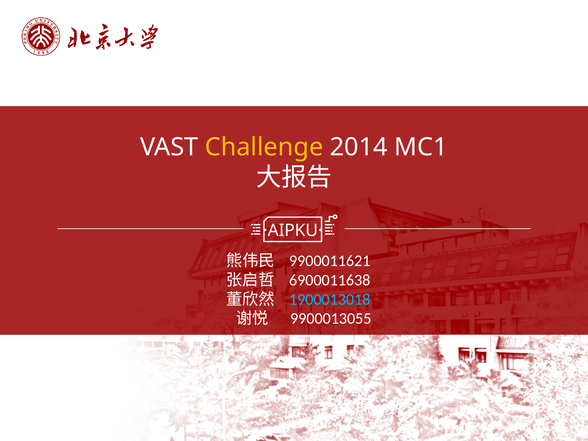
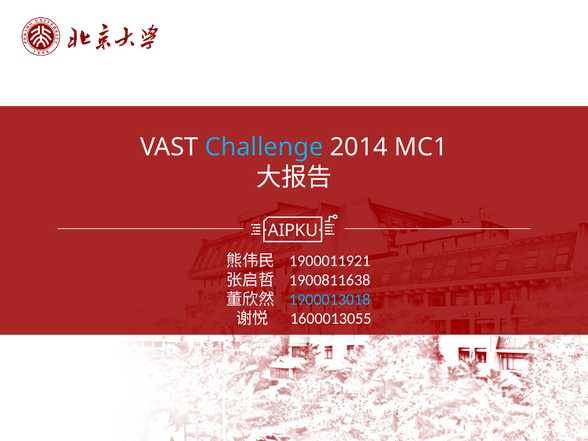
Challenge colour: yellow -> light blue (264, 147)
9900011621: 9900011621 -> 1900011921 (330, 261)
6900011638: 6900011638 -> 1900811638 (330, 280)
9900013055: 9900013055 -> 1600013055 (331, 319)
